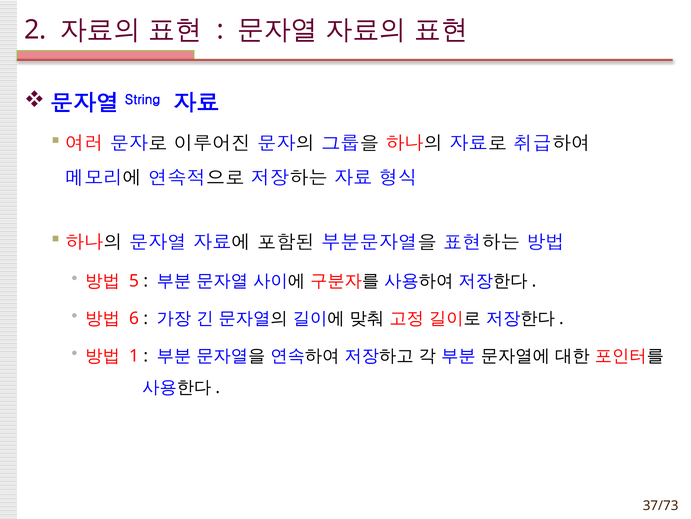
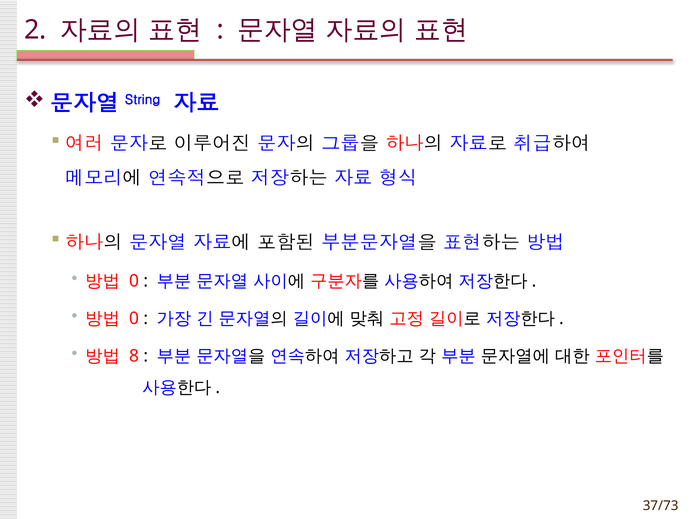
5: 5 -> 0 (134, 281)
6: 6 -> 0 (134, 318)
1: 1 -> 8 (134, 356)
